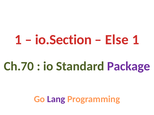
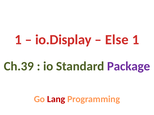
io.Section: io.Section -> io.Display (63, 40)
Ch.70: Ch.70 -> Ch.39 (19, 67)
Lang colour: purple -> red (56, 100)
